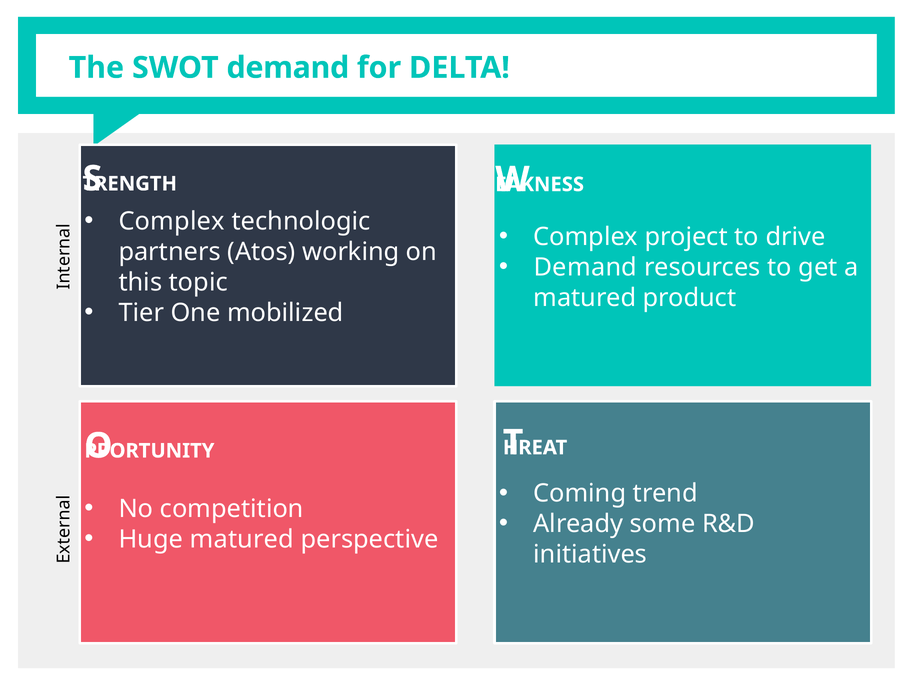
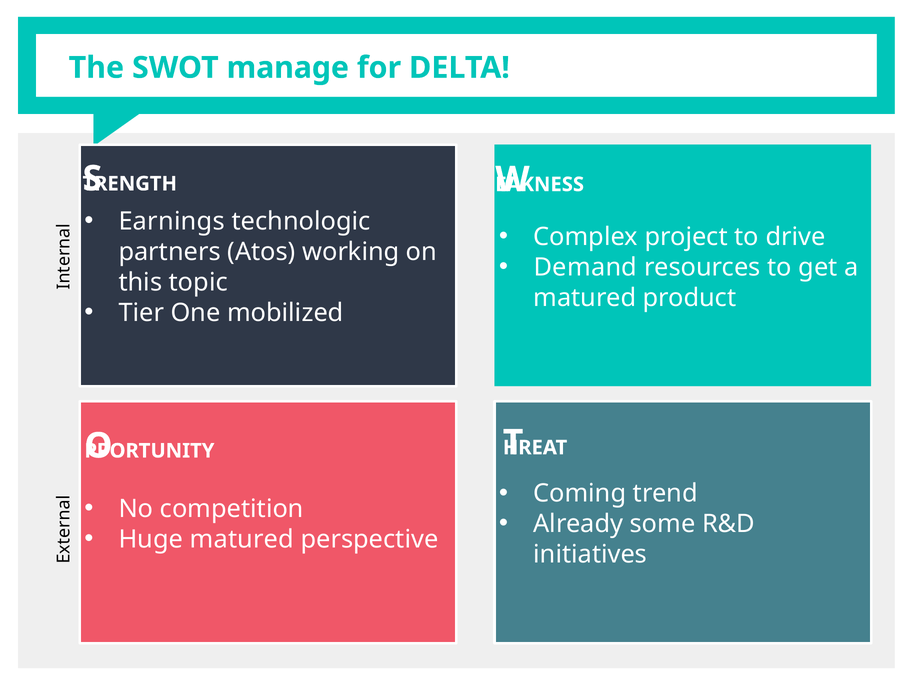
SWOT demand: demand -> manage (288, 68)
Complex: Complex -> Earnings (172, 221)
